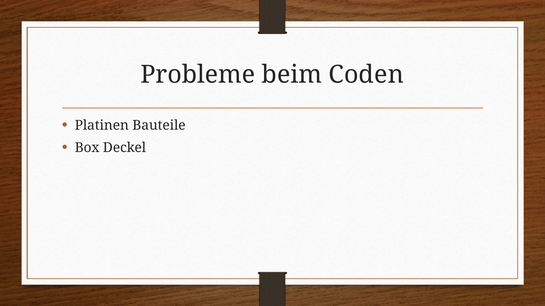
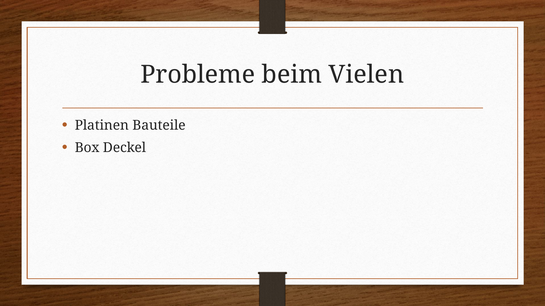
Coden: Coden -> Vielen (366, 75)
